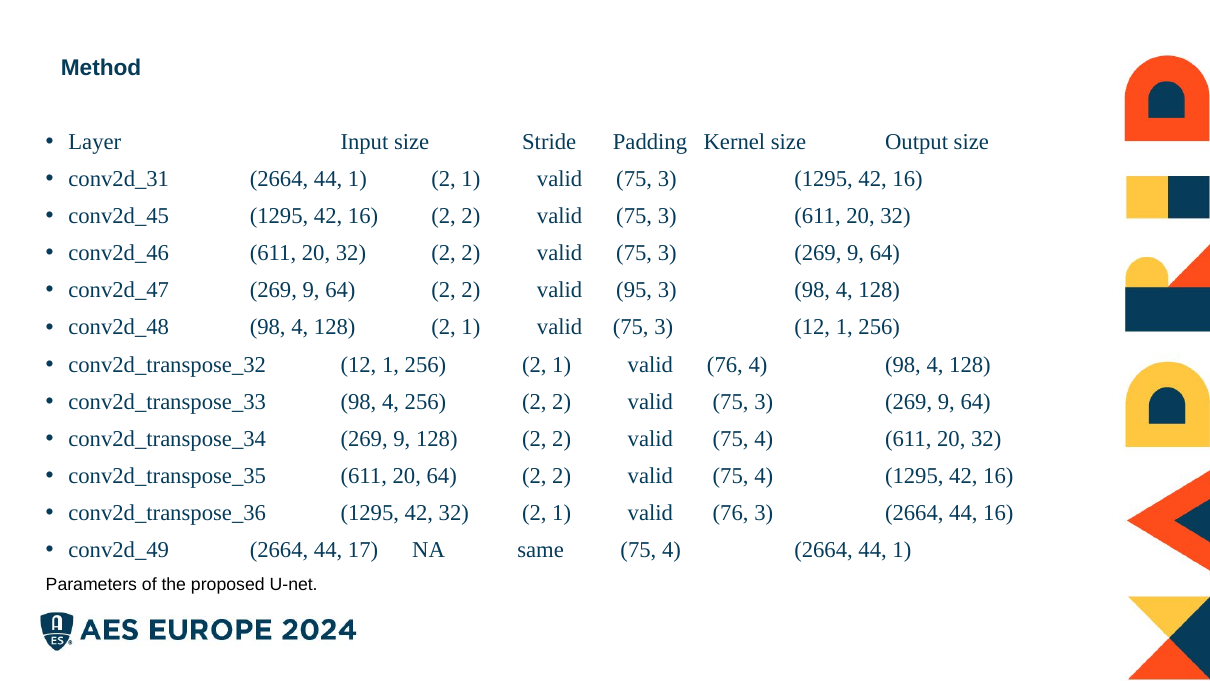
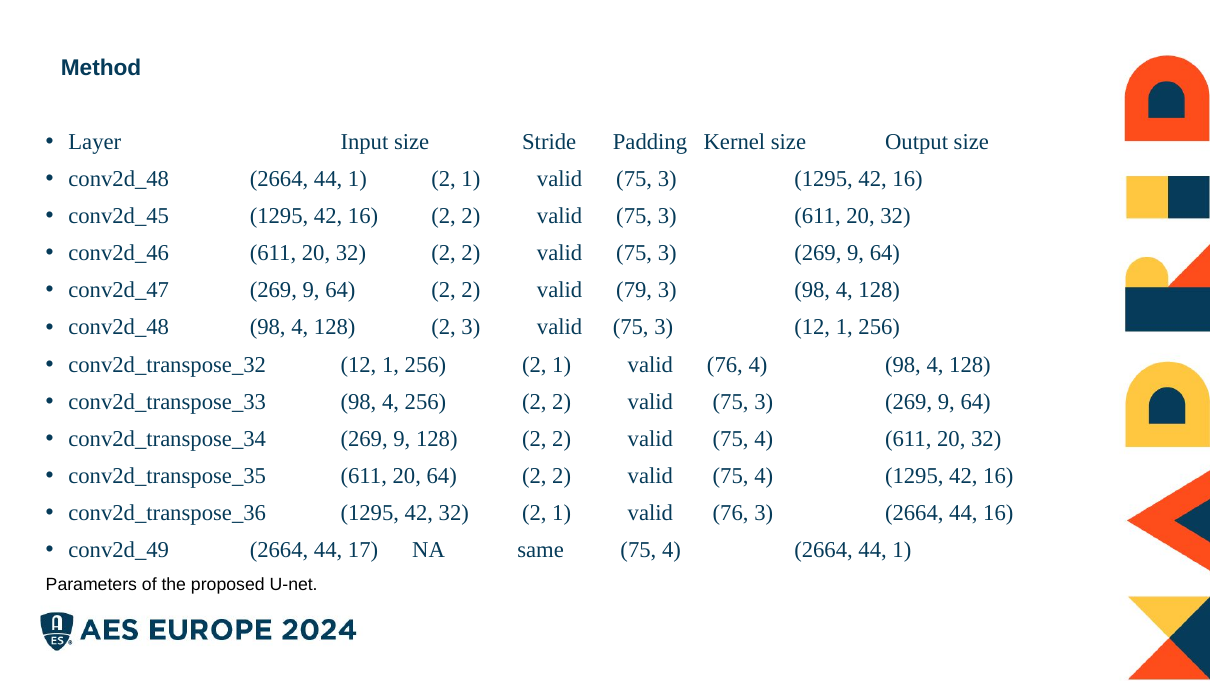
conv2d_31: conv2d_31 -> conv2d_48 (119, 179)
95: 95 -> 79 (634, 290)
128 2 1: 1 -> 3 (471, 327)
